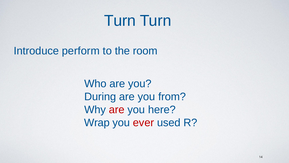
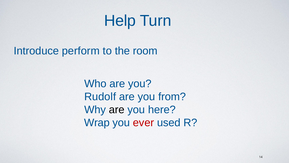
Turn: Turn -> Help (120, 21)
During: During -> Rudolf (100, 96)
are colour: red -> black (117, 109)
